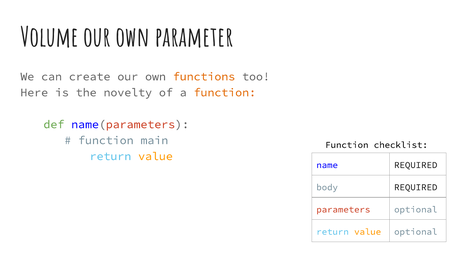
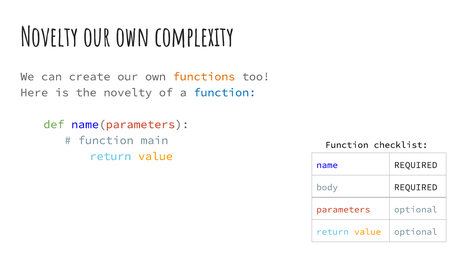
Volume: Volume -> Novelty (49, 37)
parameter: parameter -> complexity (194, 37)
function colour: orange -> blue (225, 92)
